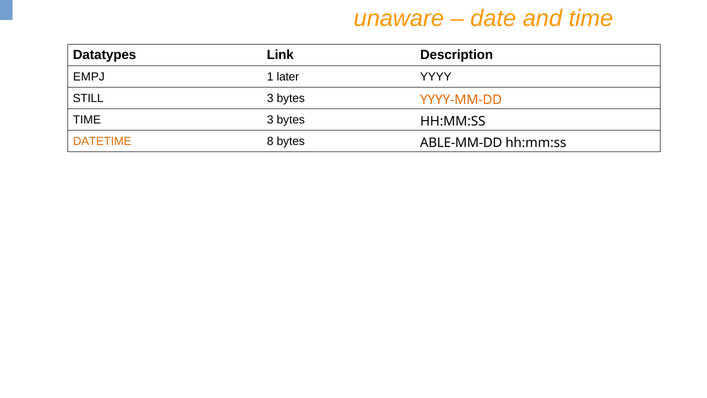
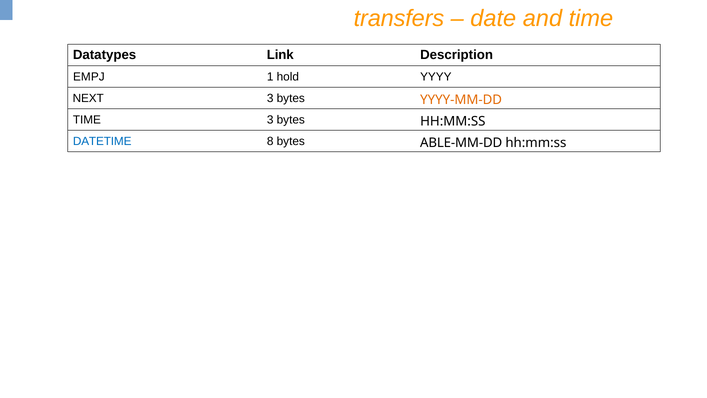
unaware: unaware -> transfers (399, 18)
later: later -> hold (288, 77)
STILL: STILL -> NEXT (88, 98)
DATETIME colour: orange -> blue (102, 141)
